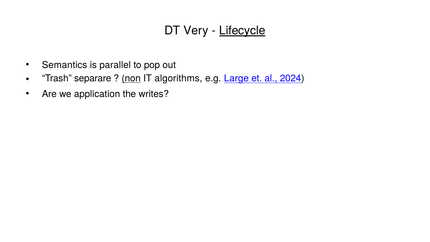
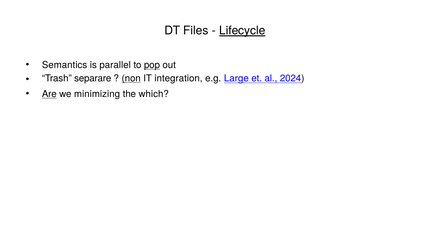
Very: Very -> Files (196, 31)
pop underline: none -> present (152, 65)
algorithms: algorithms -> integration (178, 78)
Are underline: none -> present (49, 94)
application: application -> minimizing (97, 94)
writes: writes -> which (154, 94)
